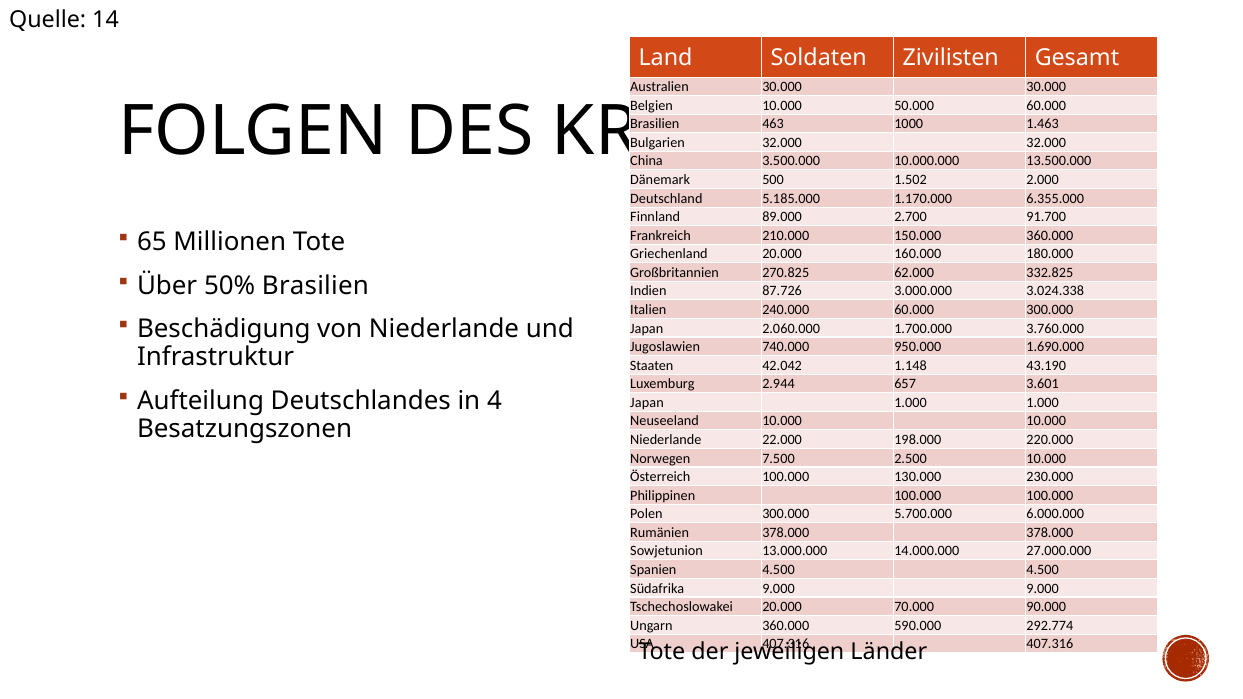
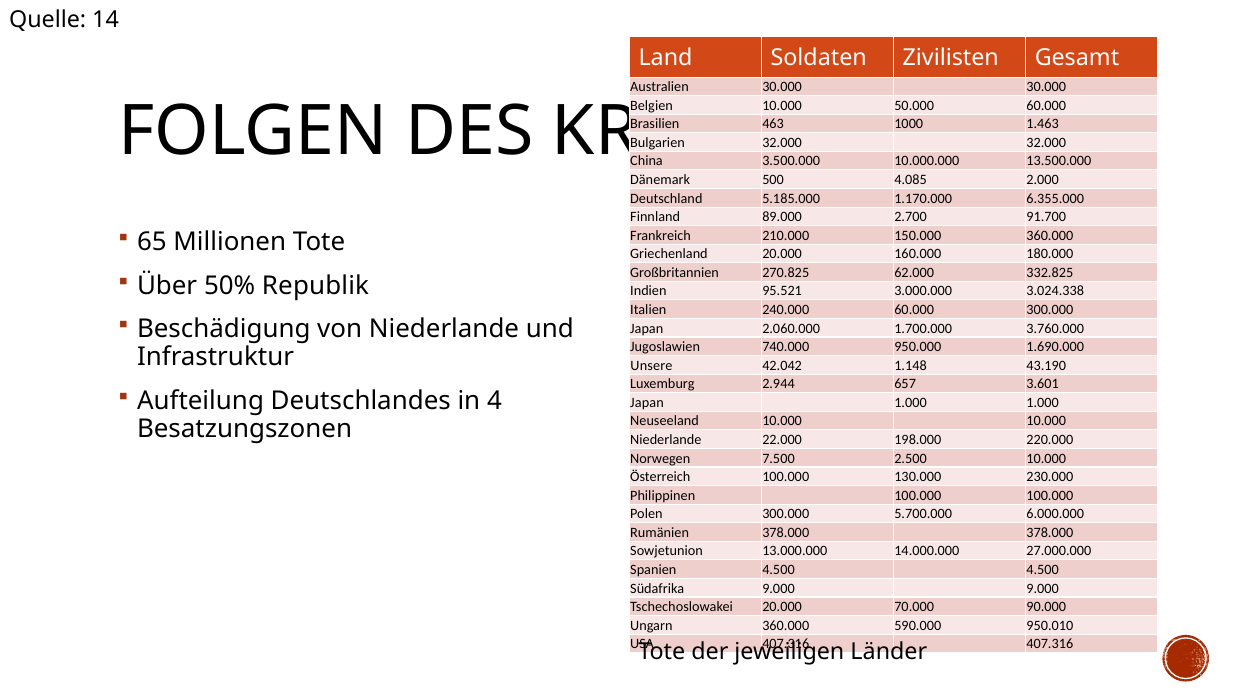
1.502: 1.502 -> 4.085 (911, 180)
50% Brasilien: Brasilien -> Republik (315, 286)
87.726: 87.726 -> 95.521 (782, 291)
Staaten: Staaten -> Unsere (651, 366)
292.774: 292.774 -> 950.010 (1050, 626)
